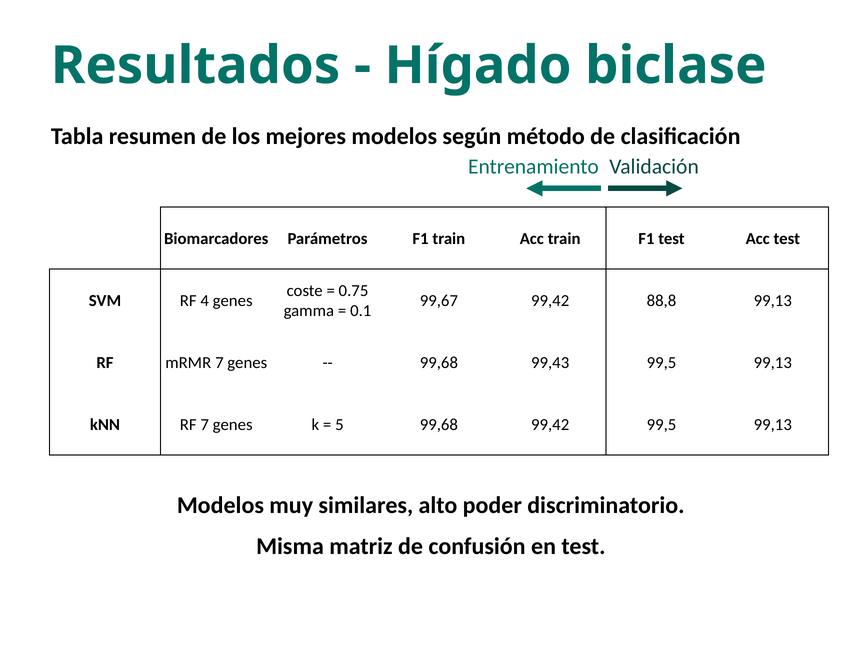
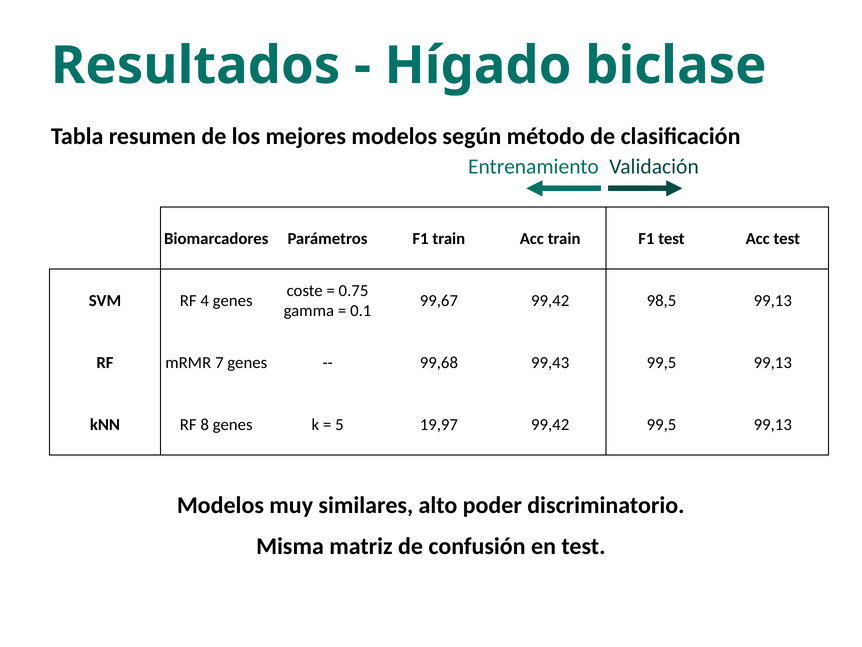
88,8: 88,8 -> 98,5 (661, 301)
RF 7: 7 -> 8 (205, 425)
5 99,68: 99,68 -> 19,97 (439, 425)
